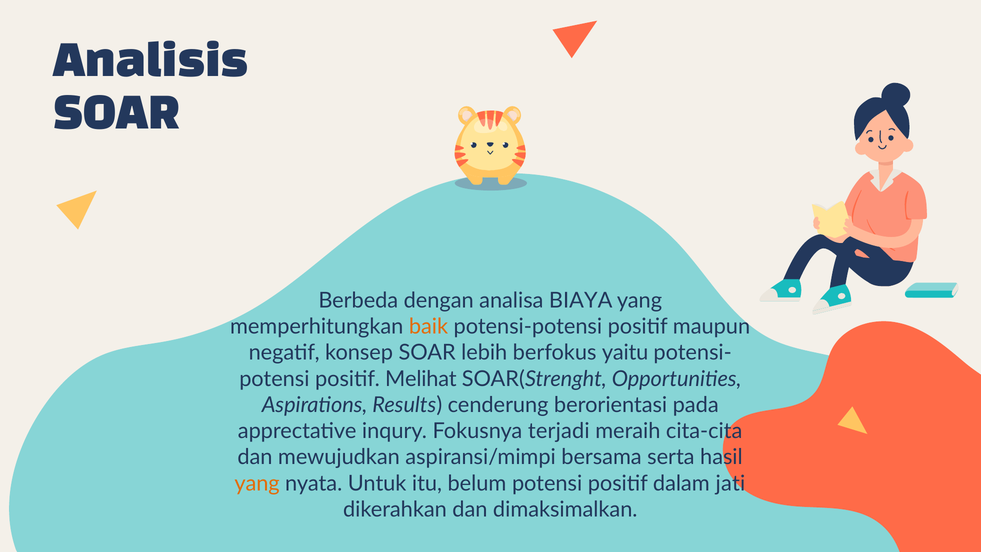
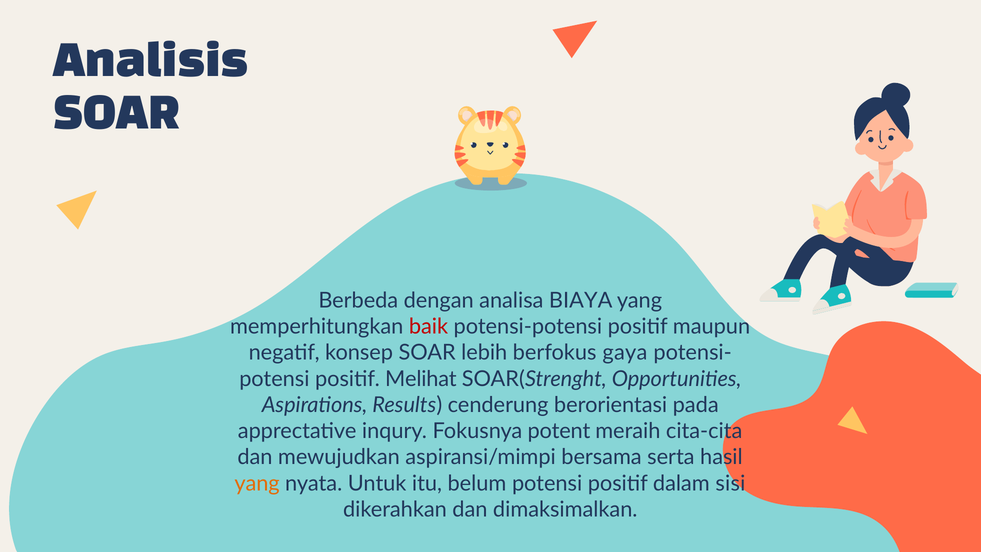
baik colour: orange -> red (428, 326)
yaitu: yaitu -> gaya (625, 353)
terjadi: terjadi -> potent (559, 431)
jati: jati -> sisi (730, 483)
